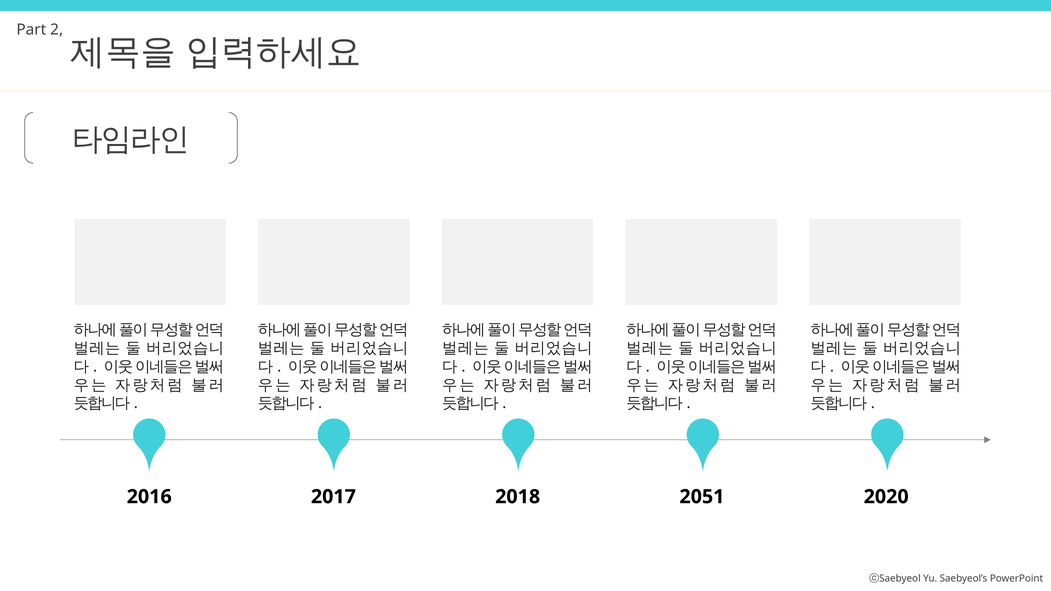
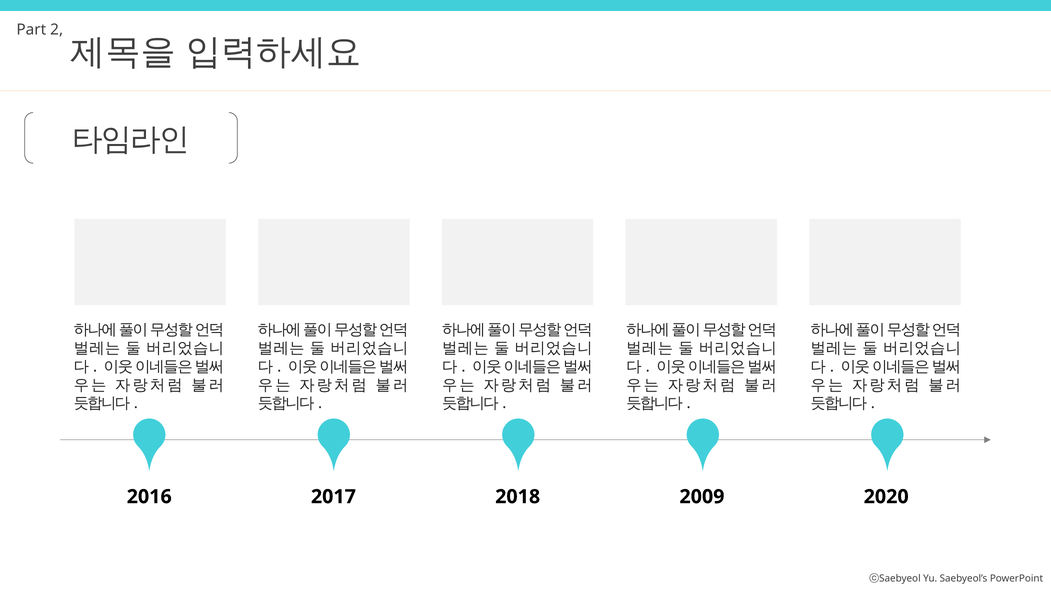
2051: 2051 -> 2009 (702, 497)
